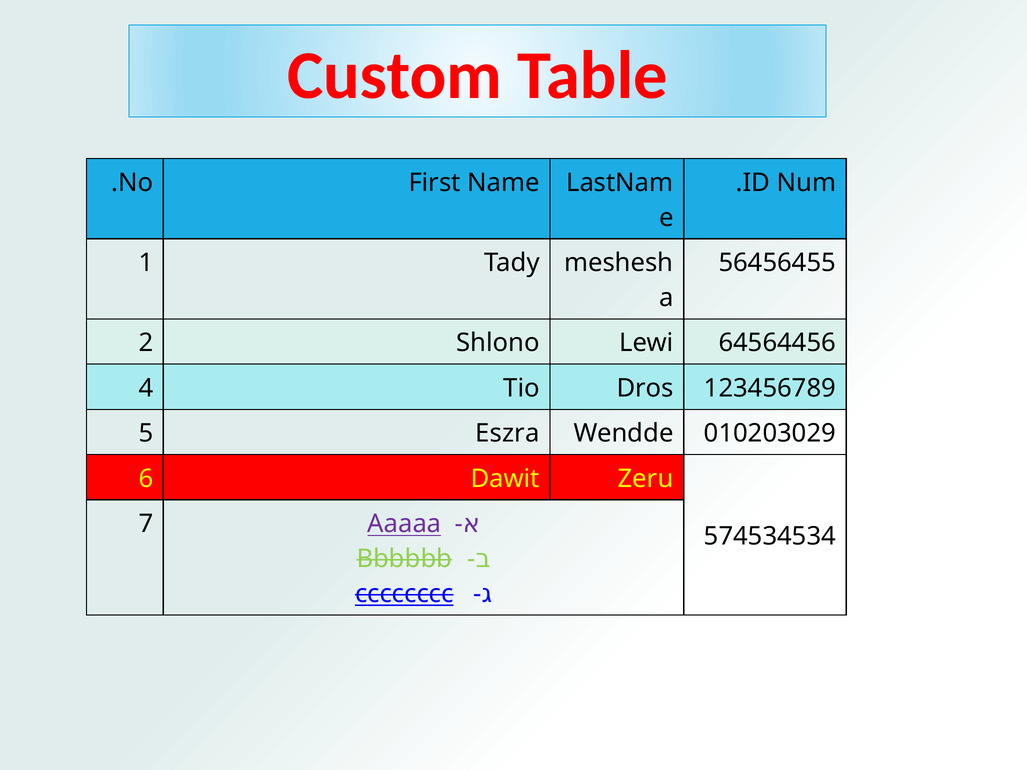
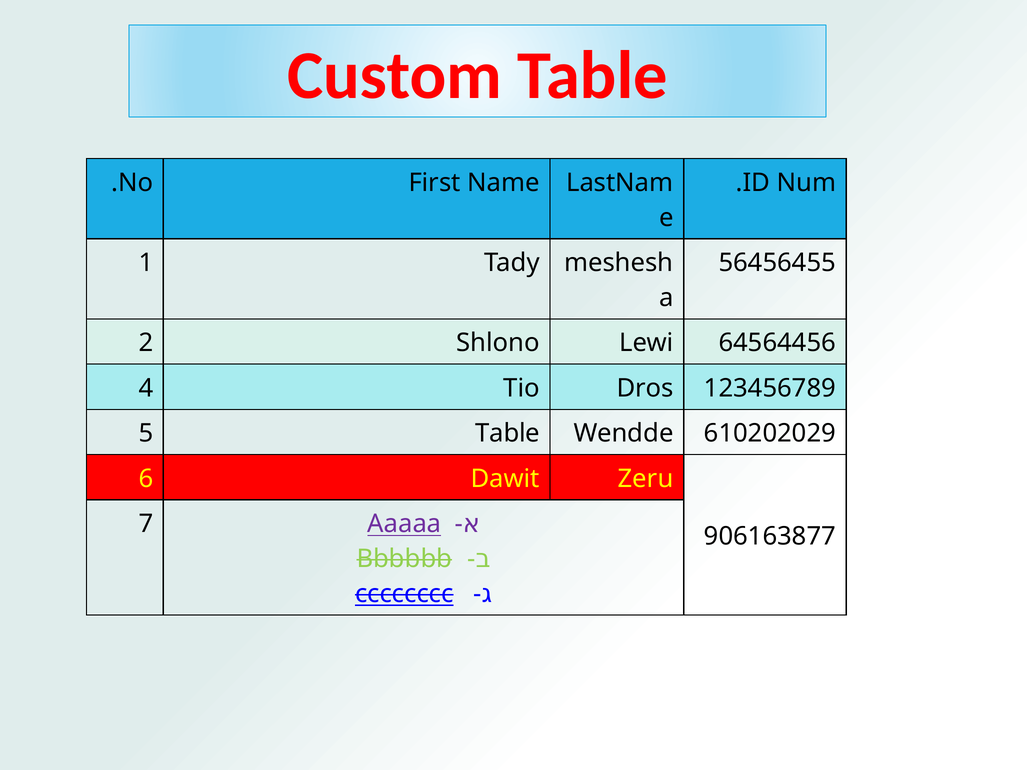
5 Eszra: Eszra -> Table (508, 434)
010203029: 010203029 -> 610202029 (770, 434)
574534534: 574534534 -> 906163877 (770, 536)
